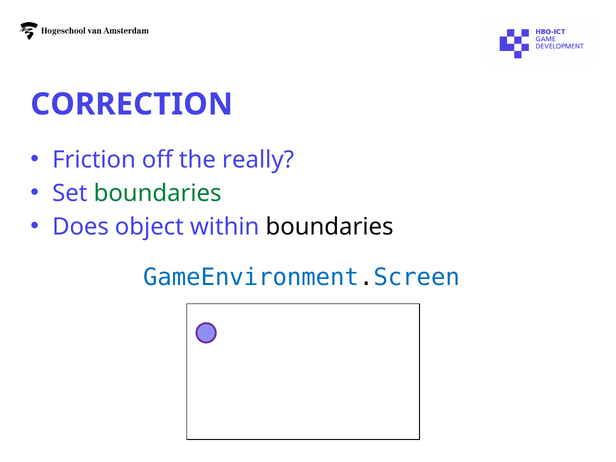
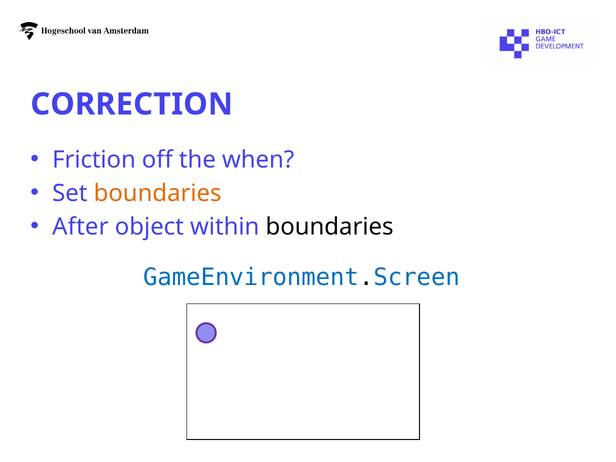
really: really -> when (258, 160)
boundaries colour: green -> orange (158, 193)
Does: Does -> After (80, 227)
